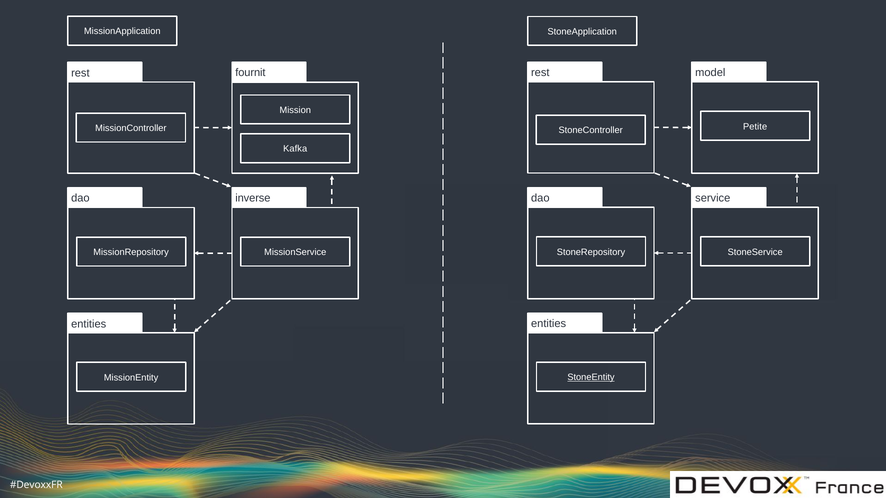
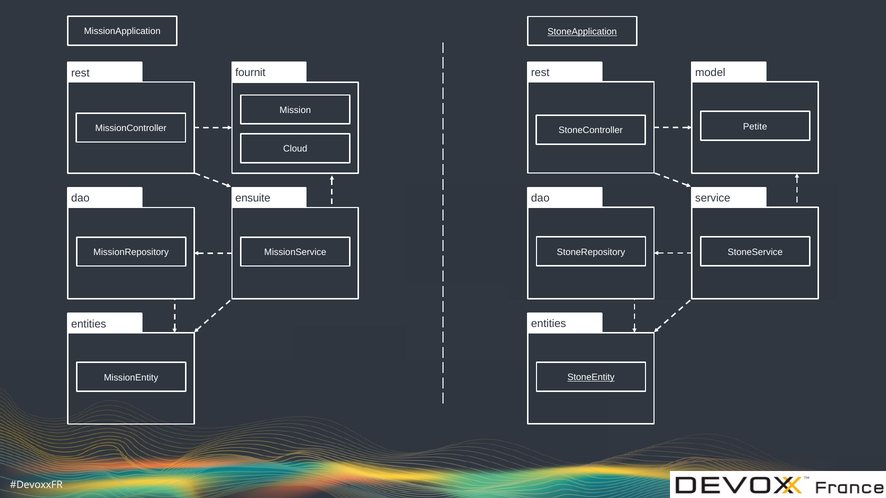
StoneApplication underline: none -> present (582, 32)
Kafka: Kafka -> Cloud (295, 149)
inverse: inverse -> ensuite (253, 198)
